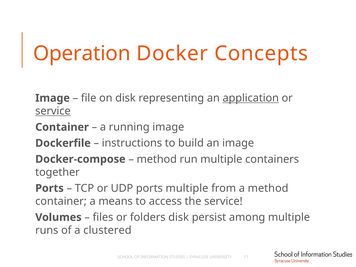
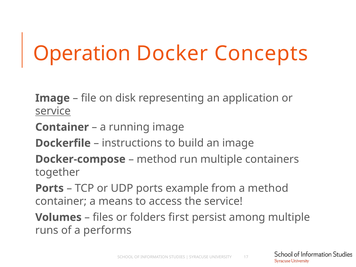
application underline: present -> none (251, 98)
ports multiple: multiple -> example (187, 188)
folders disk: disk -> first (179, 217)
clustered: clustered -> performs (107, 230)
